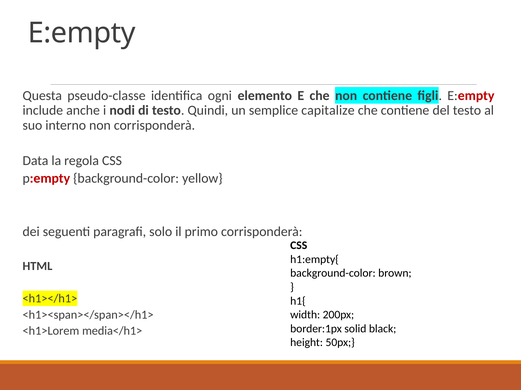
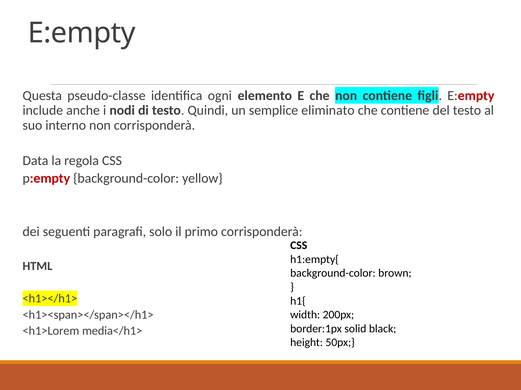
capitalize: capitalize -> eliminato (328, 111)
